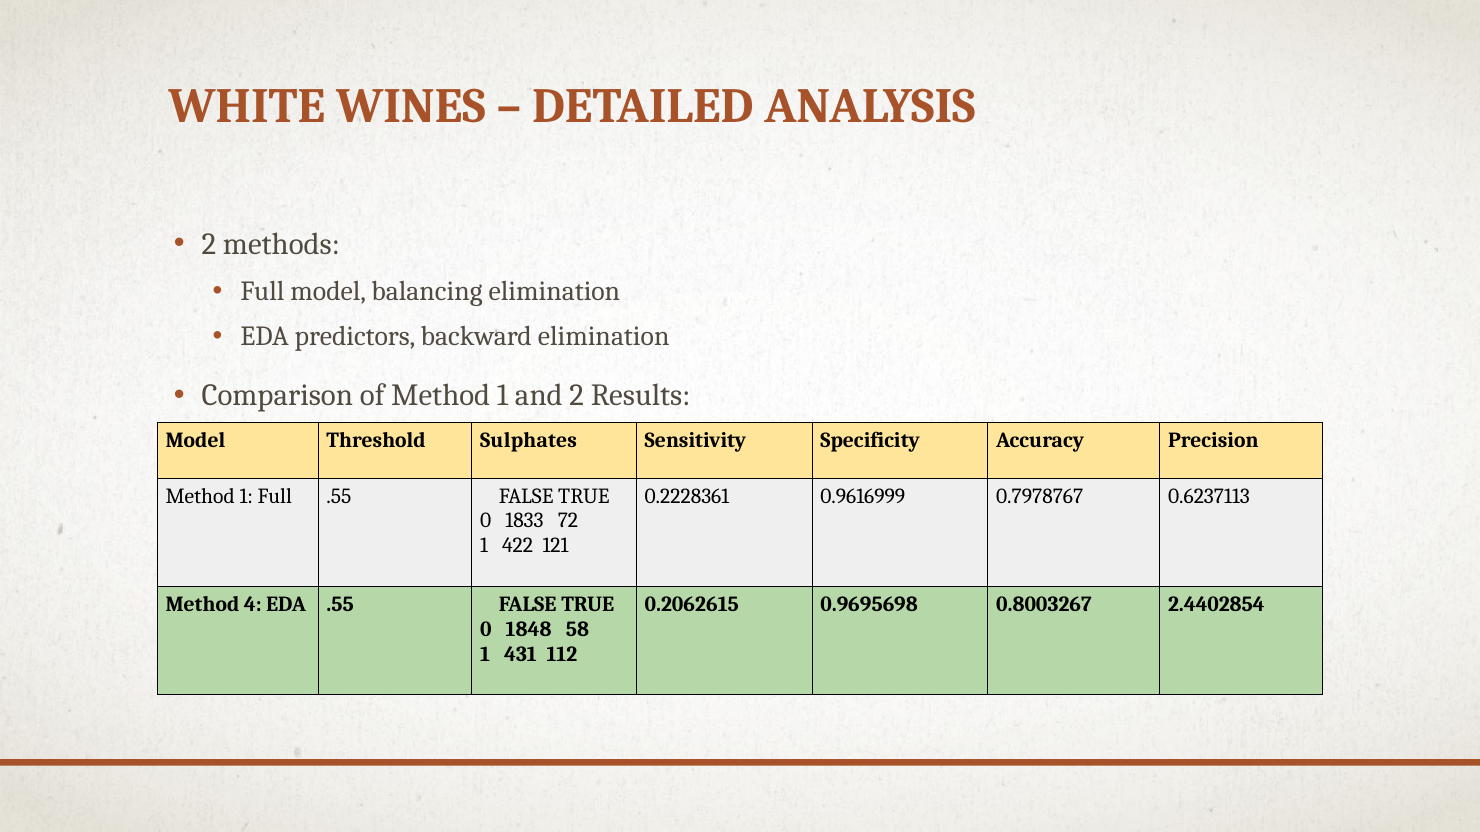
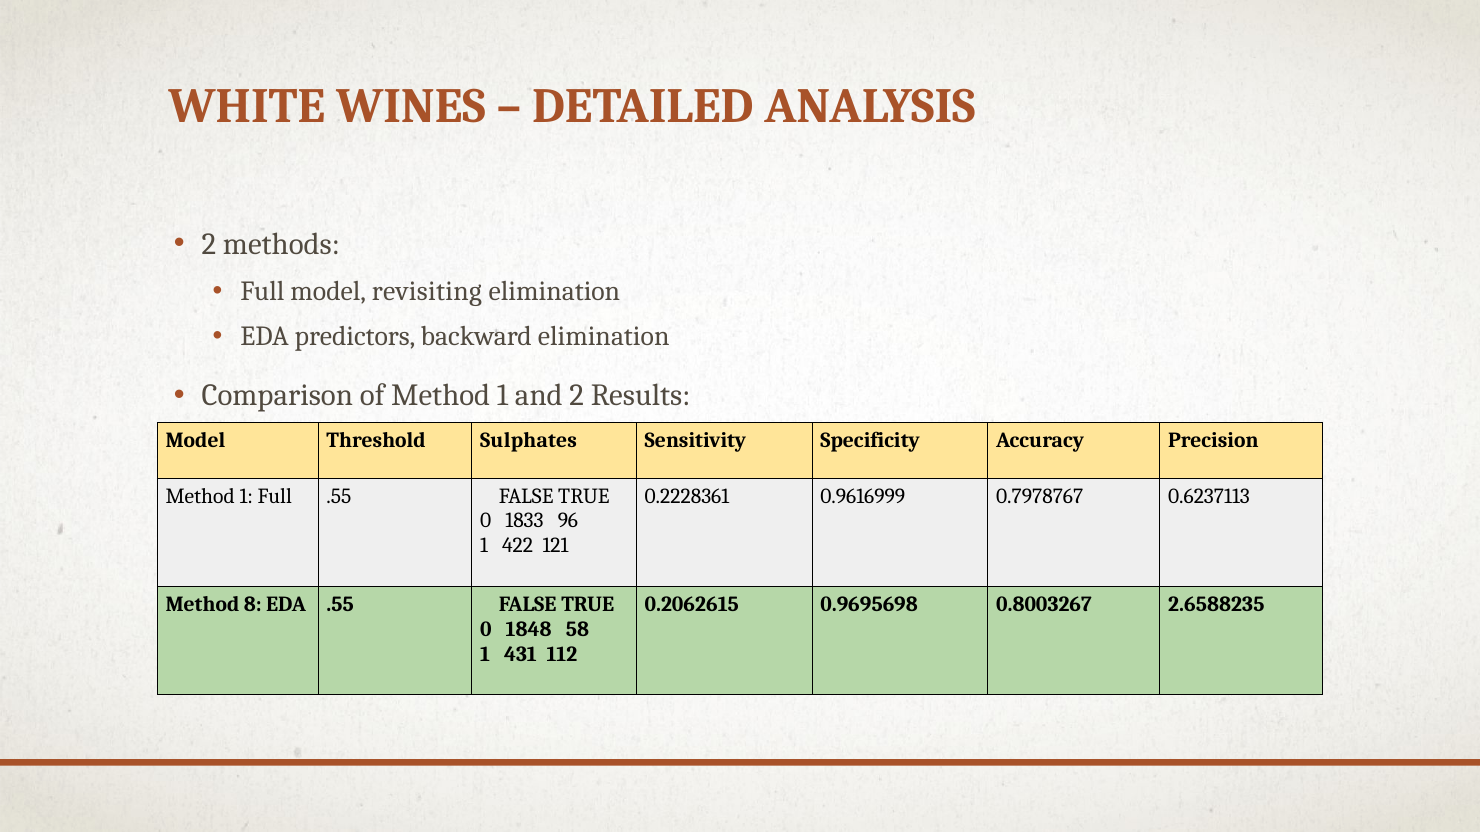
balancing: balancing -> revisiting (427, 291)
72: 72 -> 96 (568, 521)
4: 4 -> 8 (253, 605)
2.4402854: 2.4402854 -> 2.6588235 (1216, 605)
